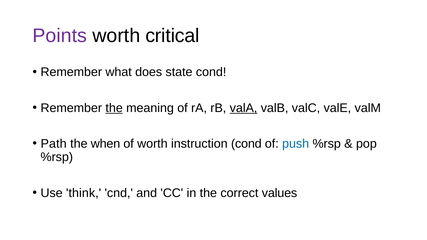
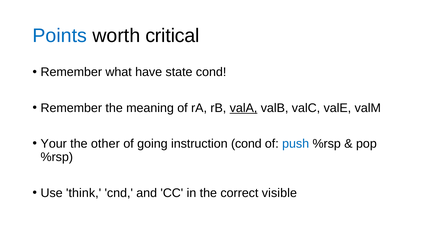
Points colour: purple -> blue (60, 36)
does: does -> have (149, 72)
the underline: present -> none (114, 108)
Path: Path -> Your (54, 144)
when: when -> other (105, 144)
of worth: worth -> going (152, 144)
values: values -> visible (279, 193)
